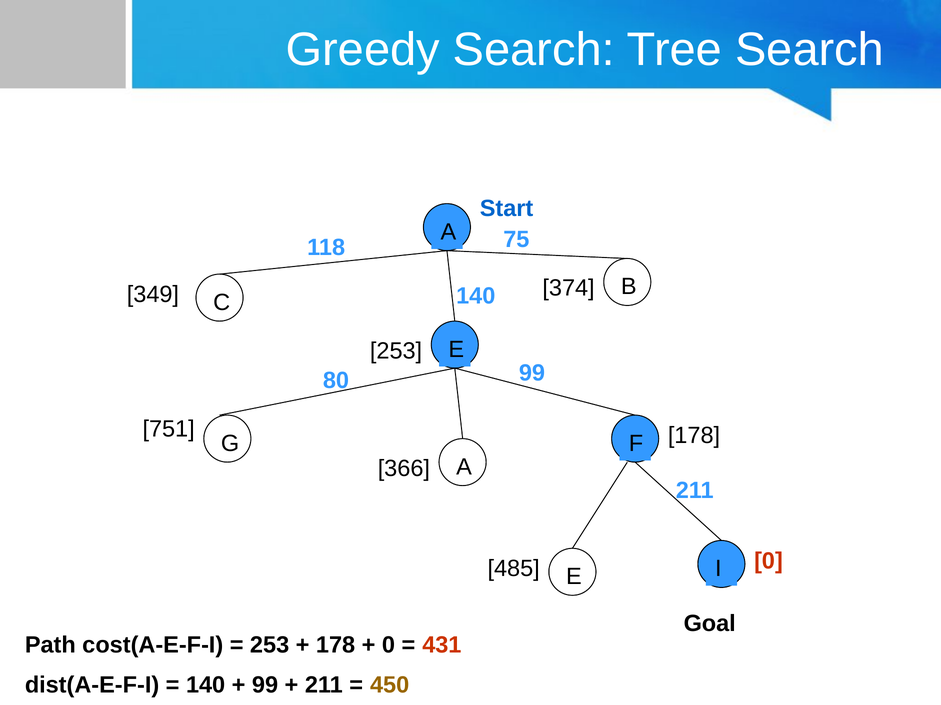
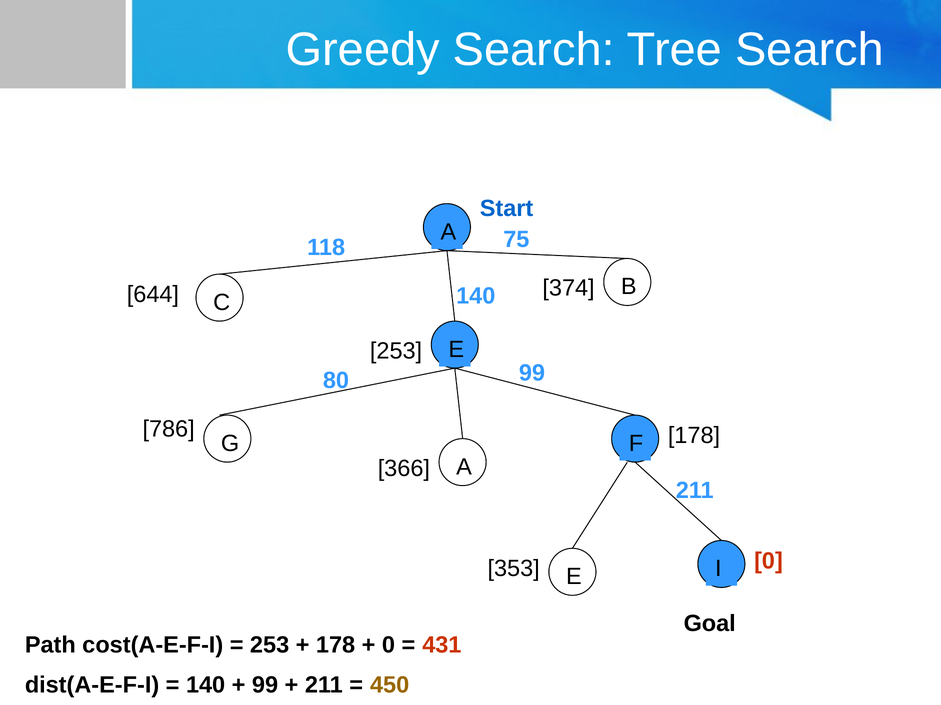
349: 349 -> 644 (153, 295)
751: 751 -> 786 (169, 430)
485: 485 -> 353 (514, 569)
